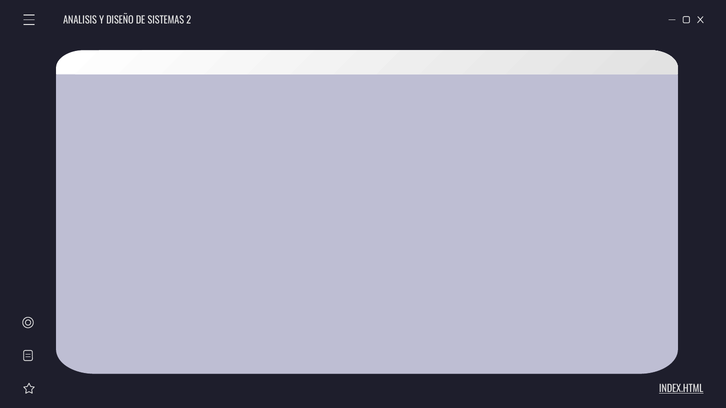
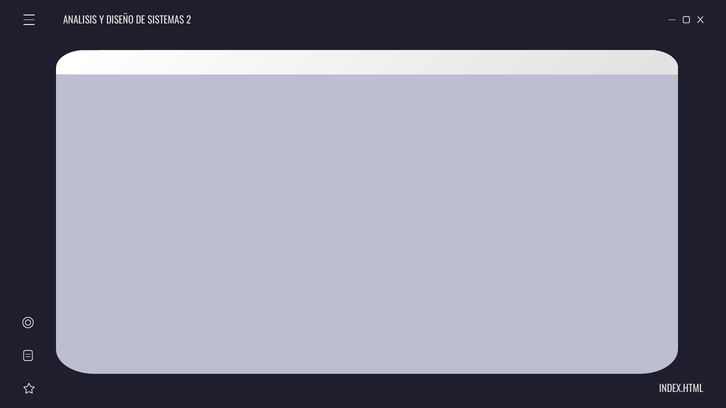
INDEX.HTML underline: present -> none (681, 389)
